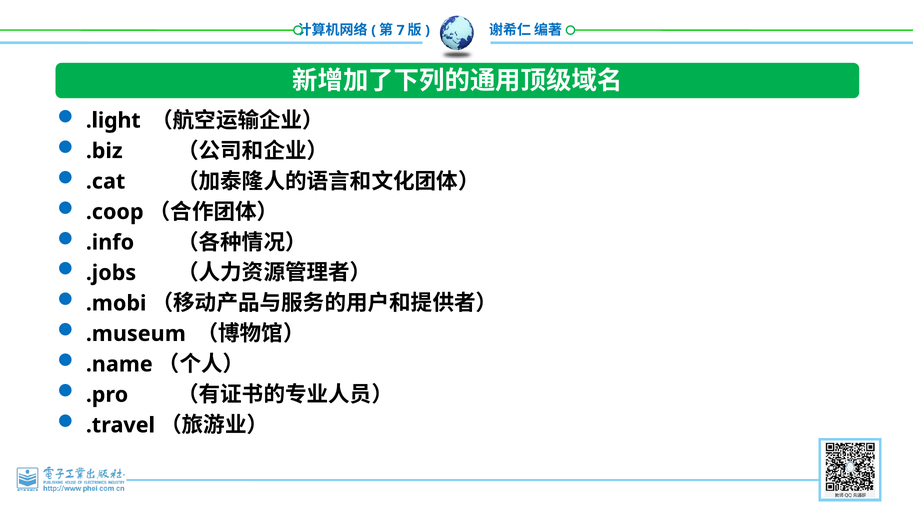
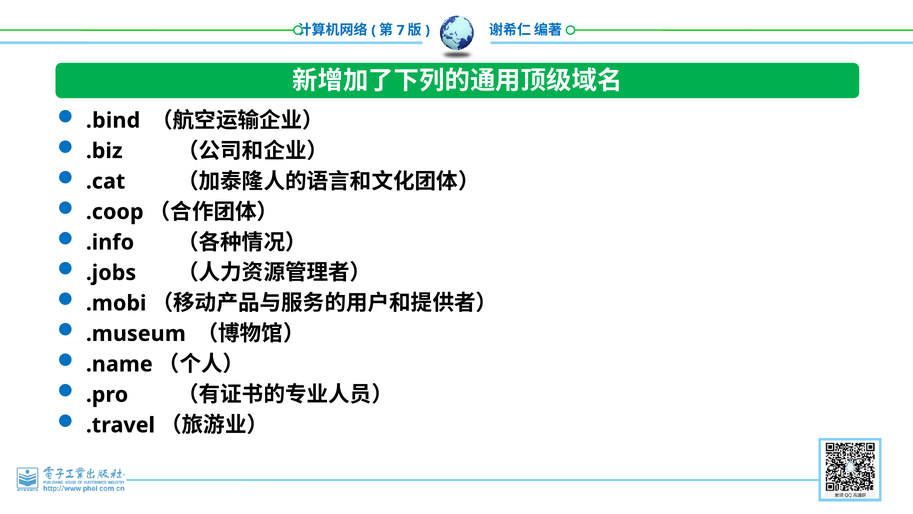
.light: .light -> .bind (113, 120)
